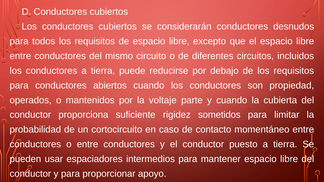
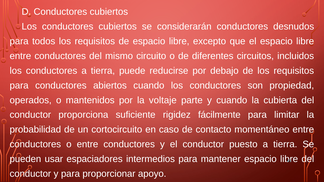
sometidos: sometidos -> fácilmente (219, 115)
